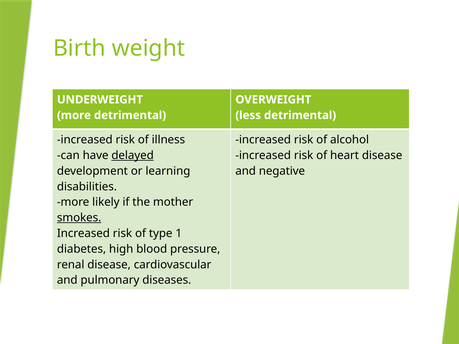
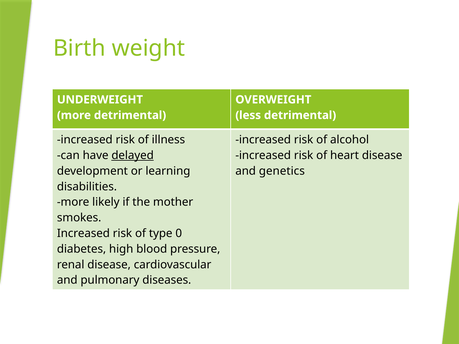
negative: negative -> genetics (282, 171)
smokes underline: present -> none (79, 218)
1: 1 -> 0 (179, 234)
